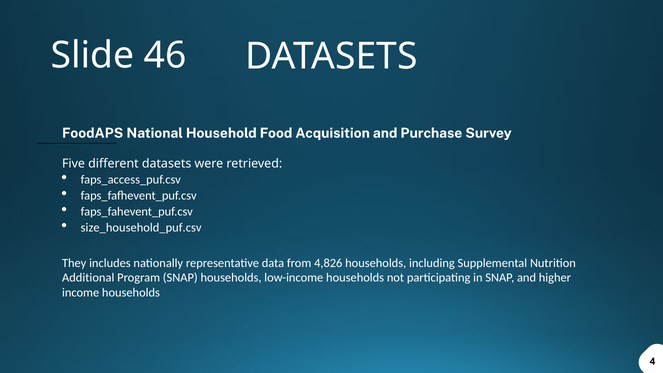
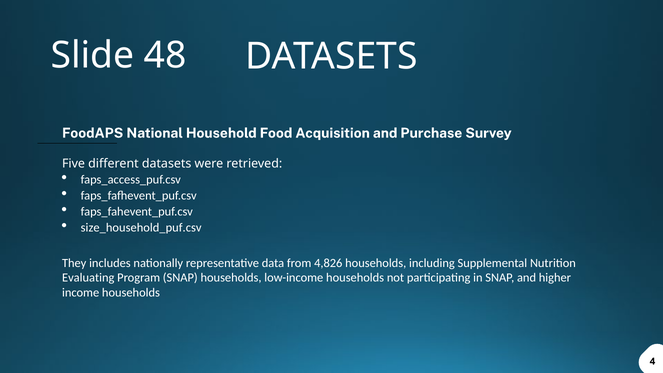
46: 46 -> 48 (165, 56)
Additional: Additional -> Evaluating (88, 278)
